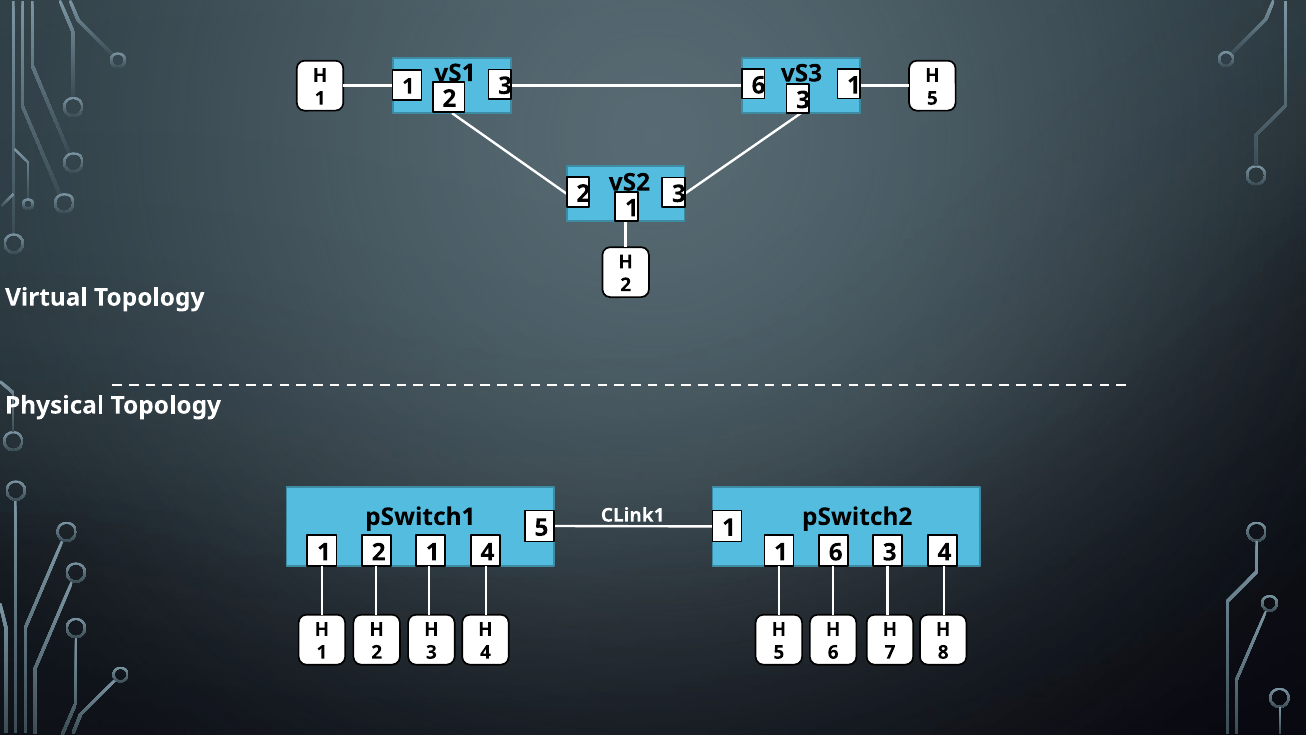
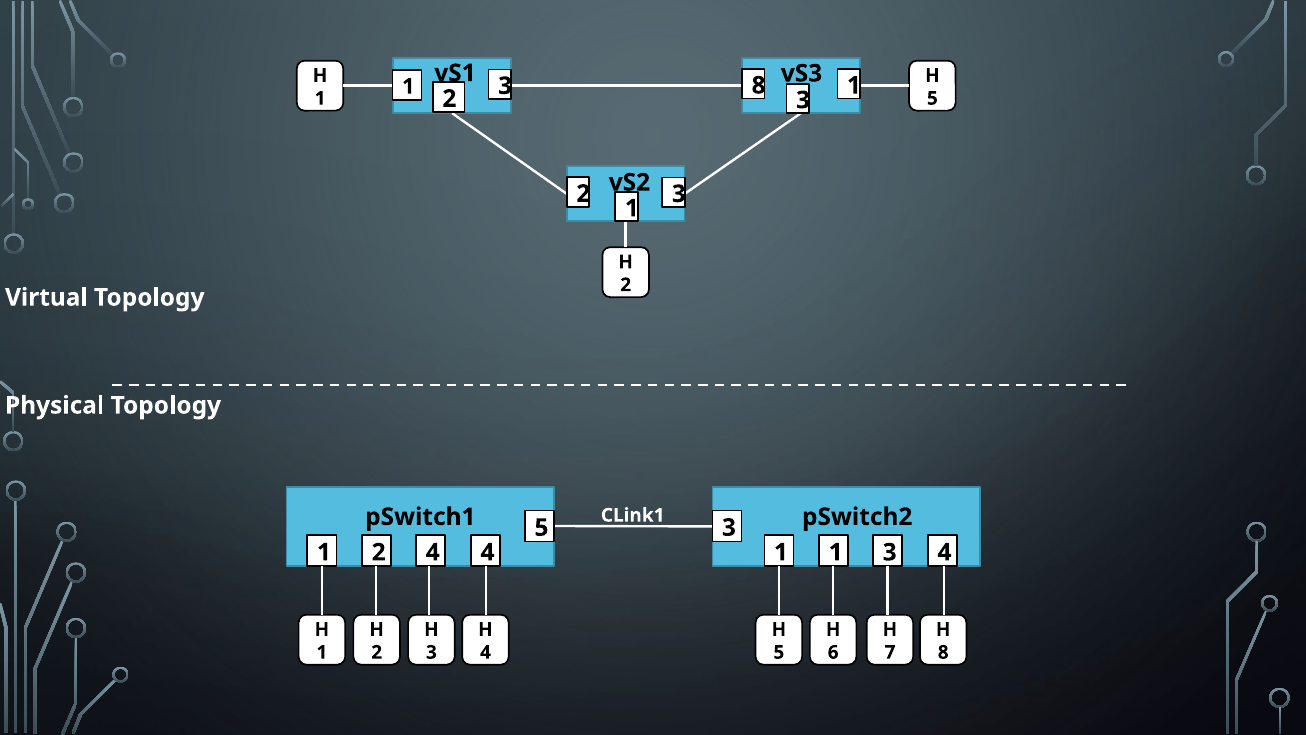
3 6: 6 -> 8 (759, 85)
1: 1 -> 3 (729, 527)
2 1: 1 -> 4 (433, 552)
1 6: 6 -> 1 (836, 552)
